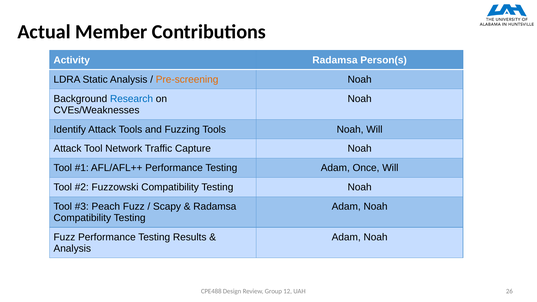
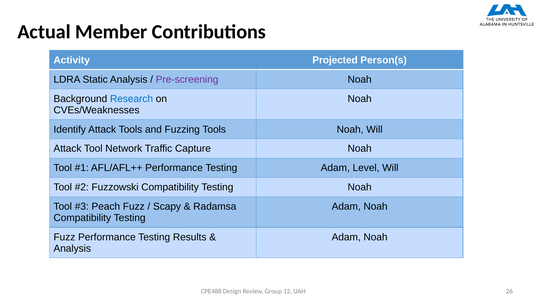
Activity Radamsa: Radamsa -> Projected (335, 60)
Pre-screening colour: orange -> purple (187, 79)
Once: Once -> Level (366, 168)
